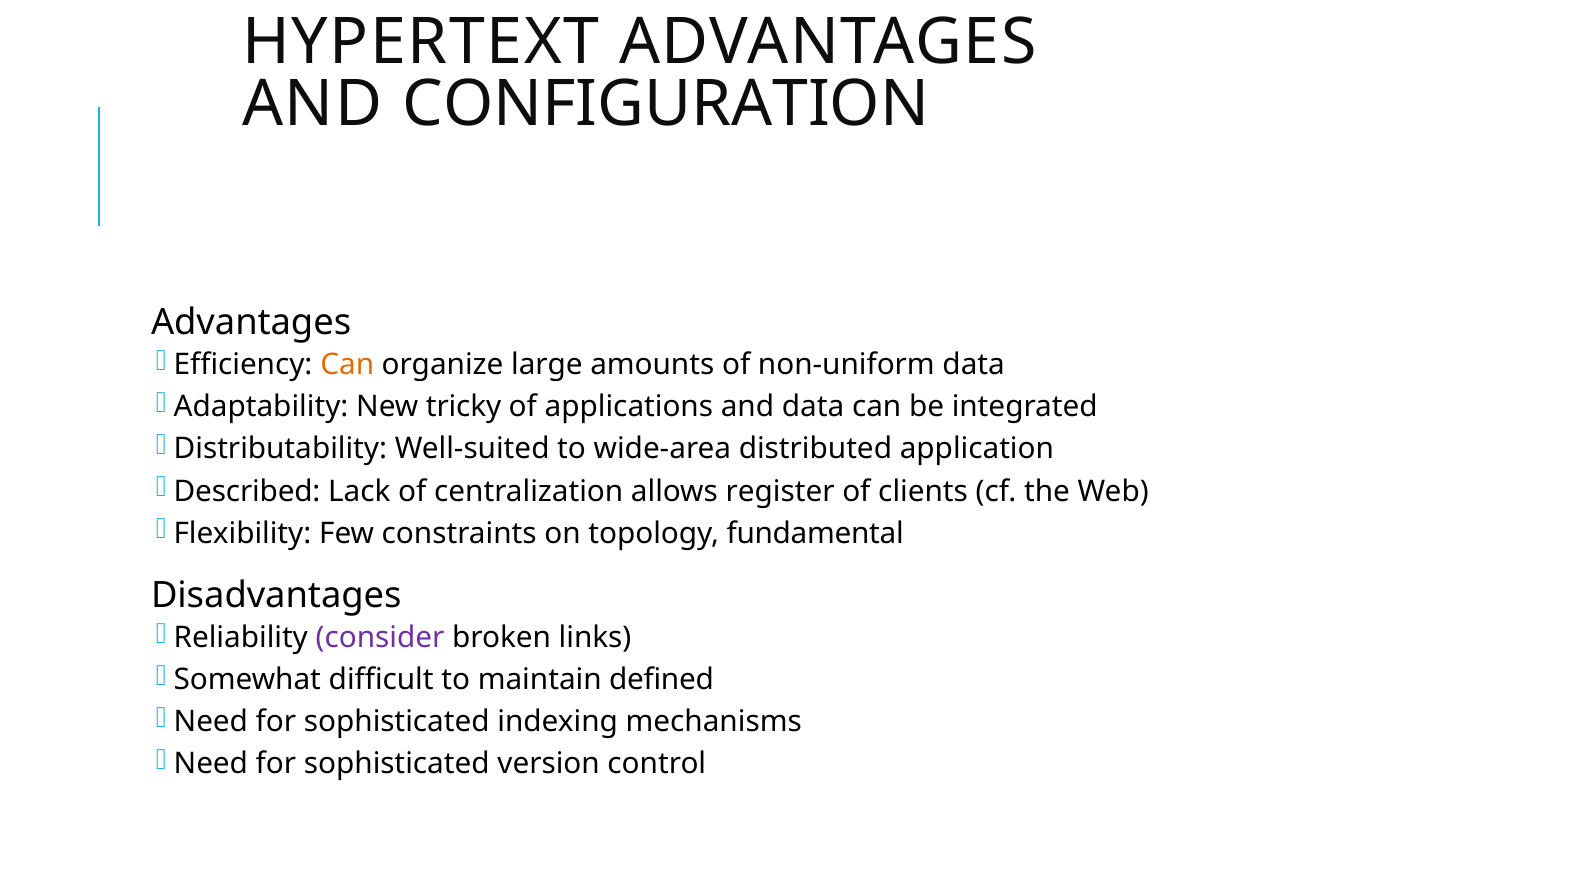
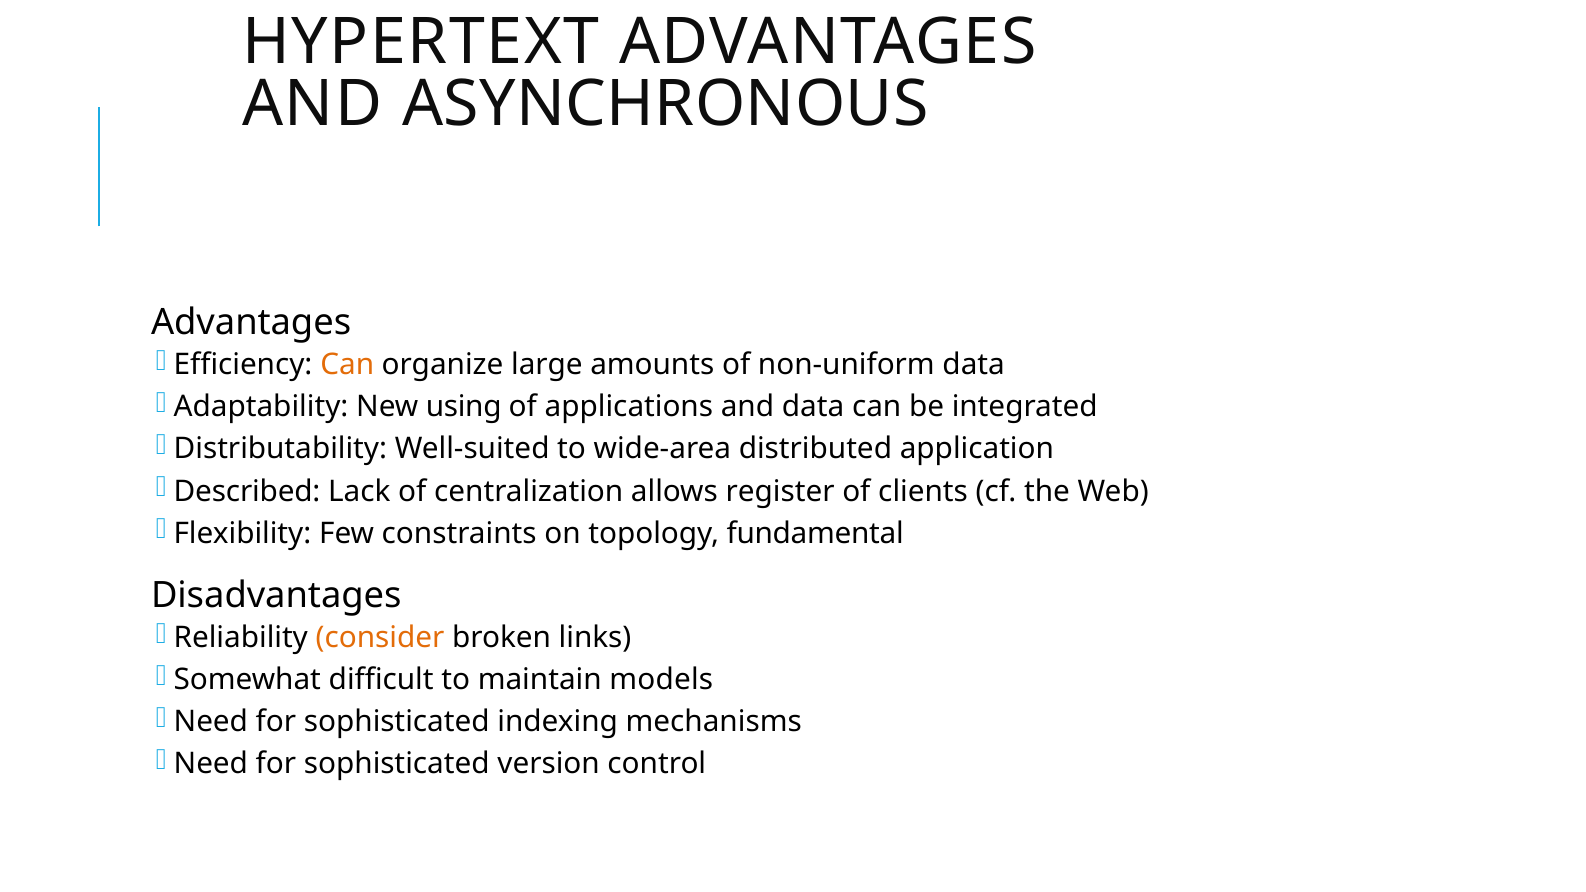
CONFIGURATION: CONFIGURATION -> ASYNCHRONOUS (666, 104)
tricky: tricky -> using (464, 407)
consider colour: purple -> orange (380, 638)
defined: defined -> models (661, 680)
